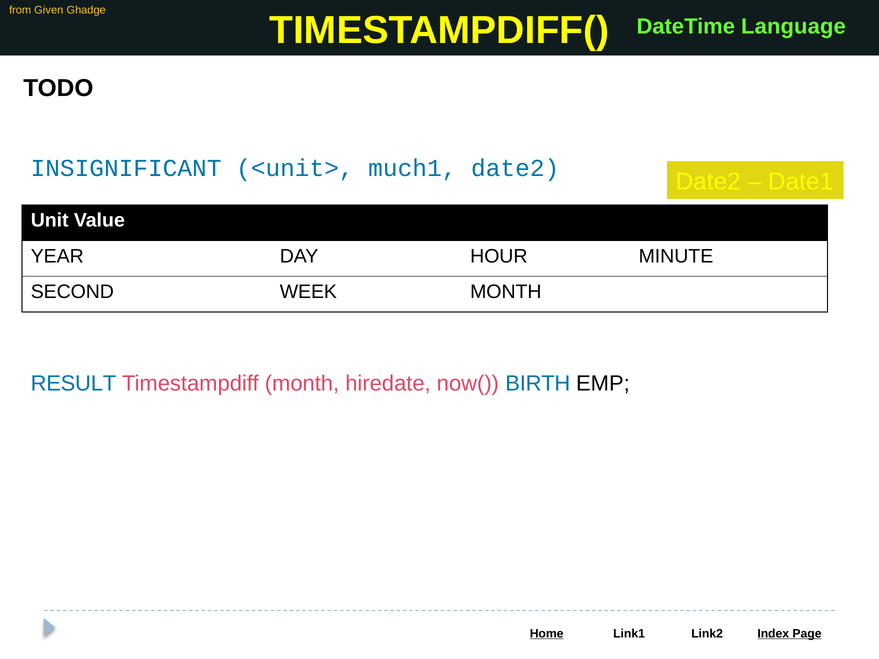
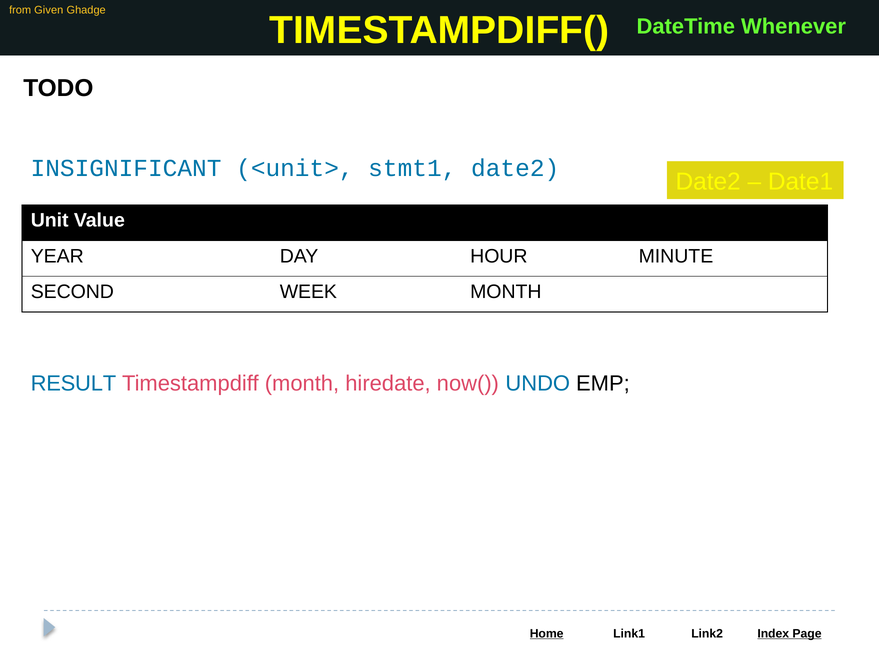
Language: Language -> Whenever (794, 26)
much1: much1 -> stmt1 (412, 168)
BIRTH: BIRTH -> UNDO (538, 384)
